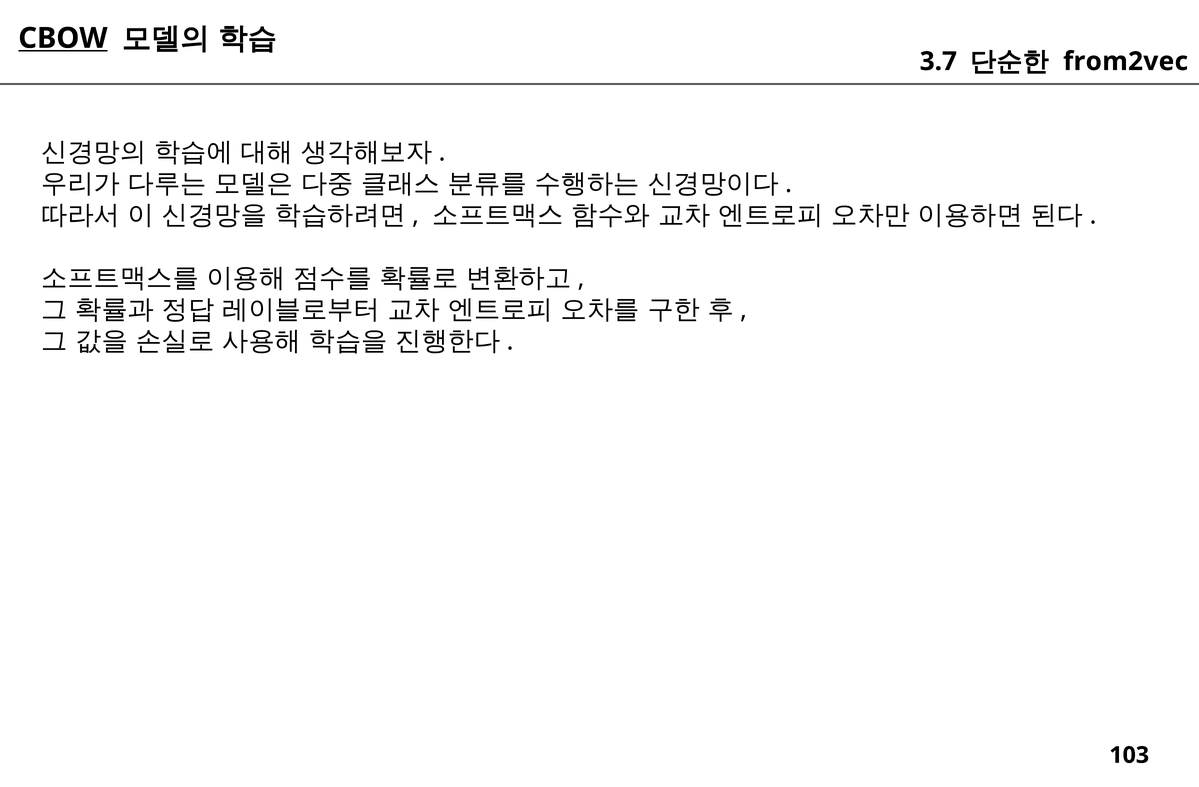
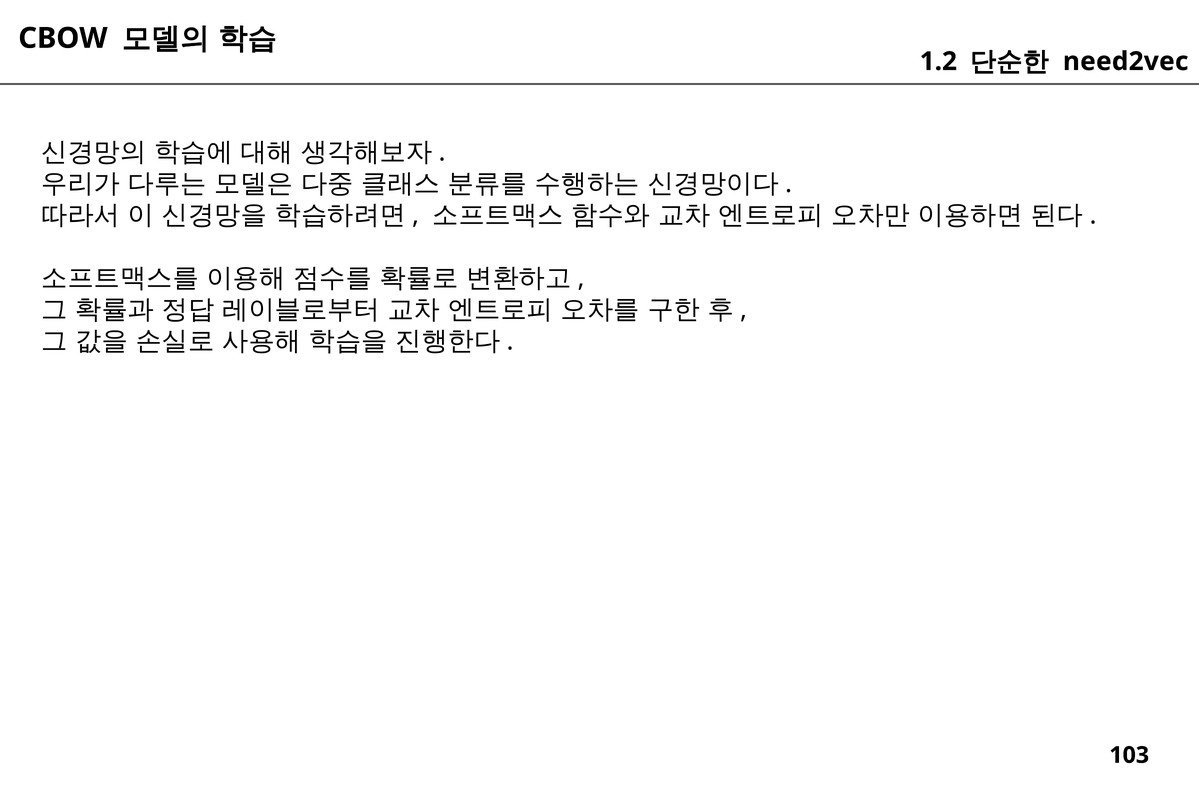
CBOW underline: present -> none (63, 38)
3.7: 3.7 -> 1.2 (938, 61)
from2vec: from2vec -> need2vec (1126, 61)
